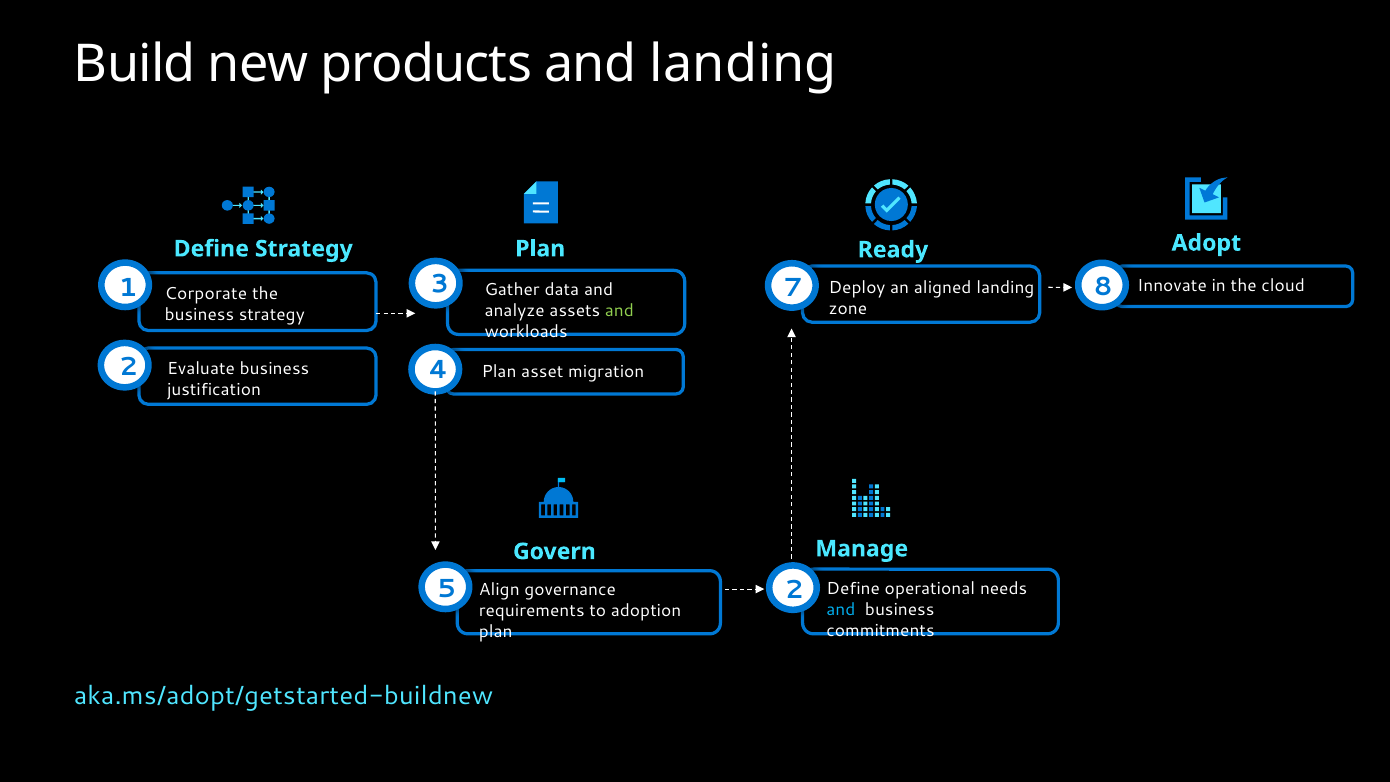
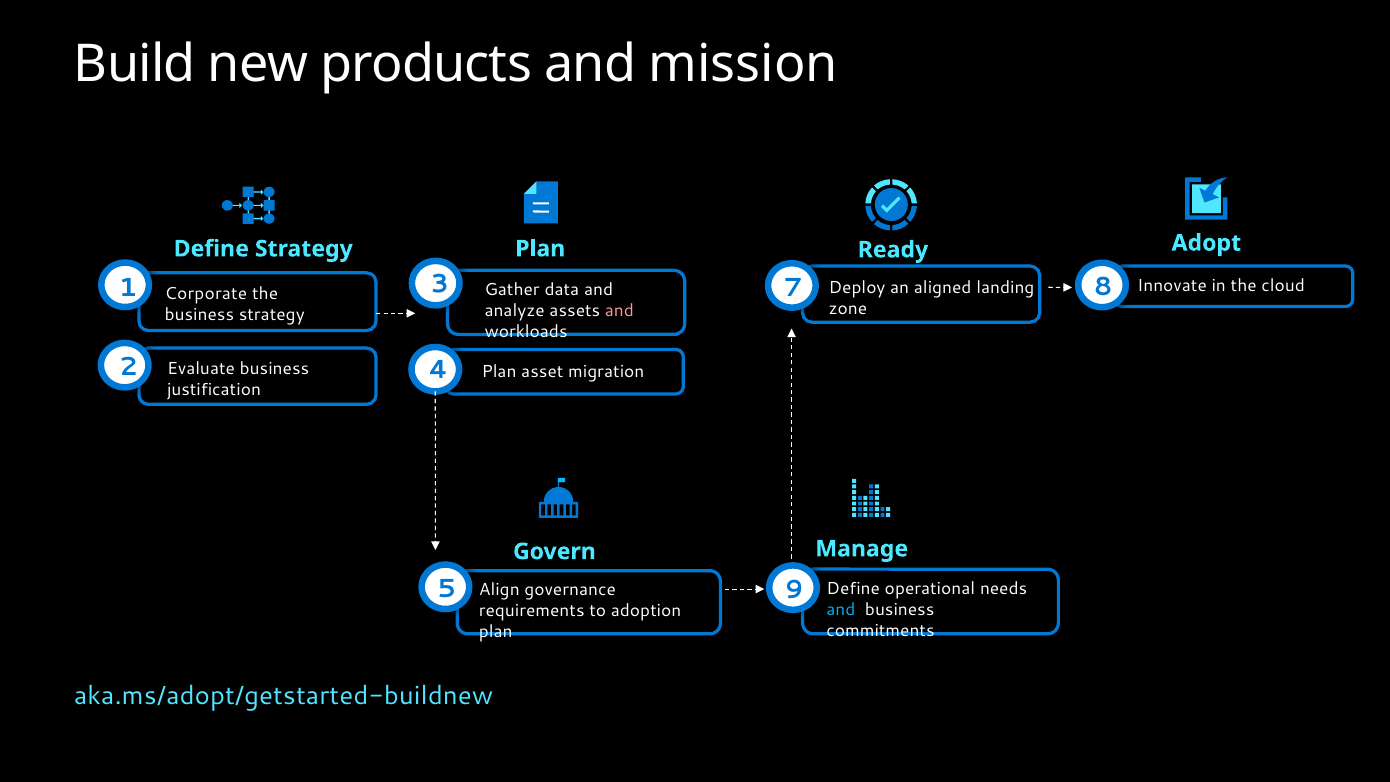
and landing: landing -> mission (743, 64)
and colour: light green -> pink (619, 311)
5 2: 2 -> 9 (794, 590)
